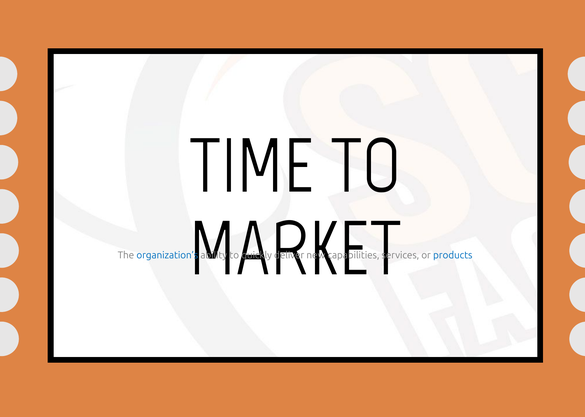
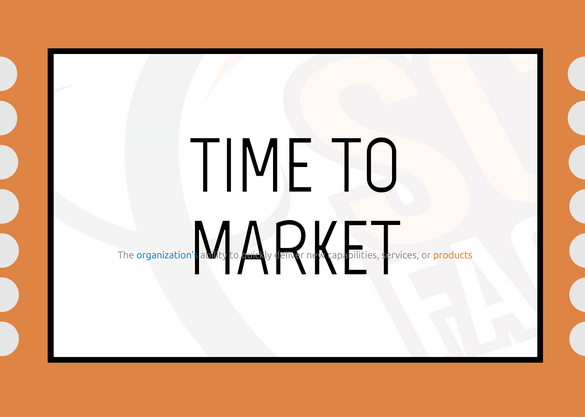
products colour: blue -> orange (453, 255)
